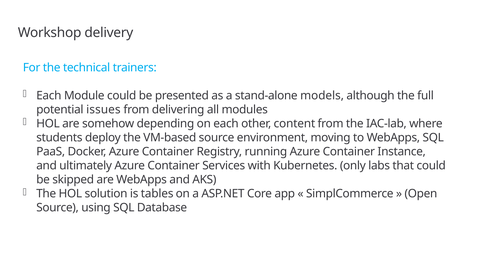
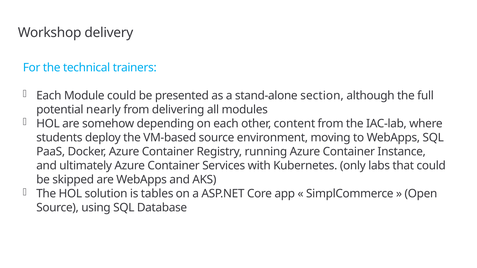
models: models -> section (322, 96)
issues: issues -> nearly (103, 110)
